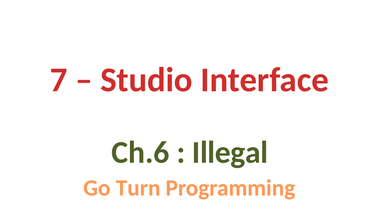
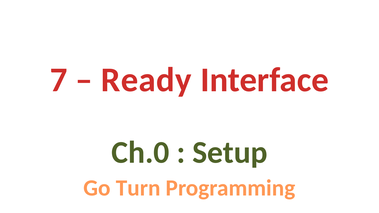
Studio: Studio -> Ready (146, 80)
Ch.6: Ch.6 -> Ch.0 (140, 153)
Illegal: Illegal -> Setup (230, 153)
